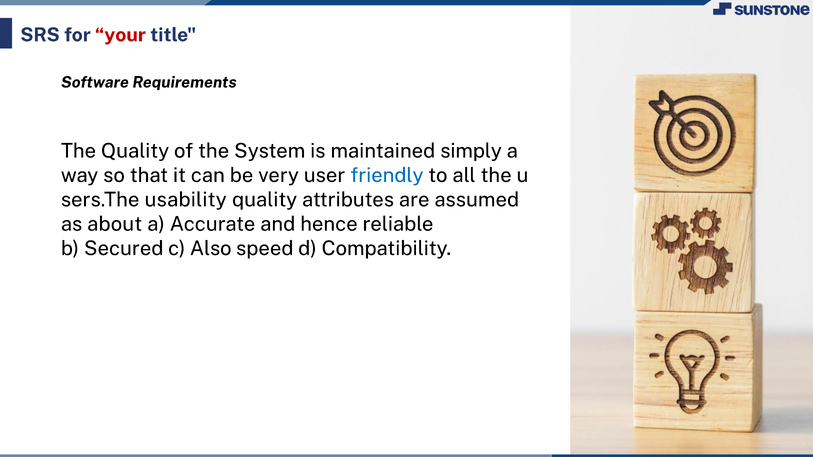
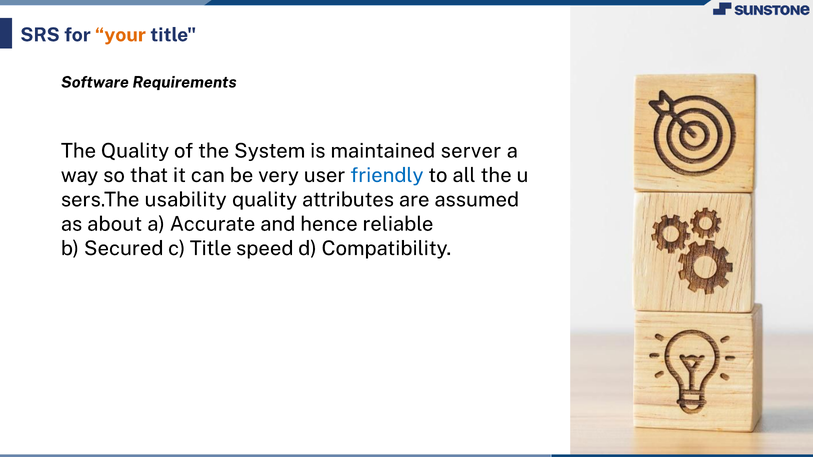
your colour: red -> orange (120, 35)
simply: simply -> server (471, 151)
c Also: Also -> Title (211, 249)
